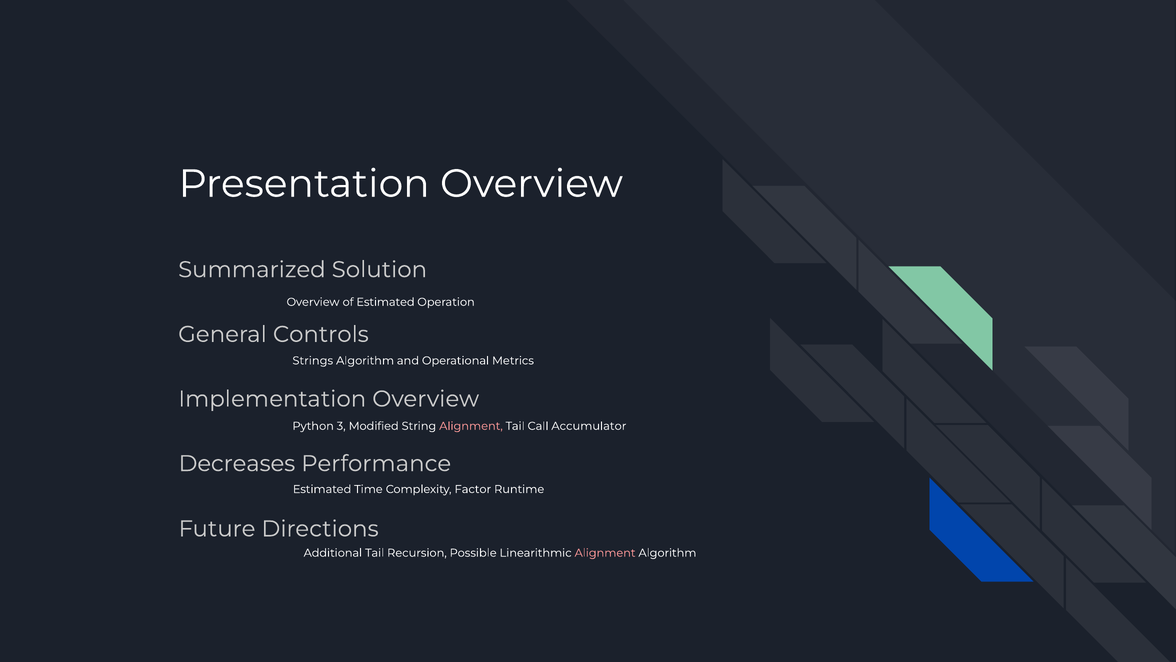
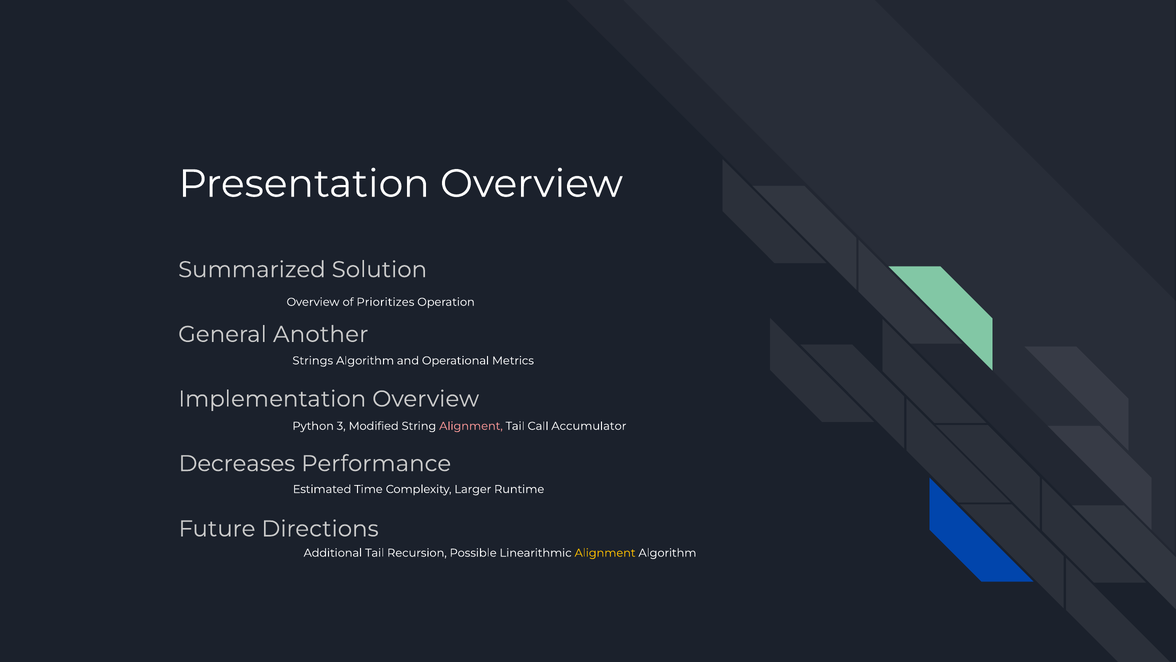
of Estimated: Estimated -> Prioritizes (385, 302)
Controls: Controls -> Another (321, 334)
Factor: Factor -> Larger (473, 489)
Alignment colour: pink -> yellow (605, 553)
